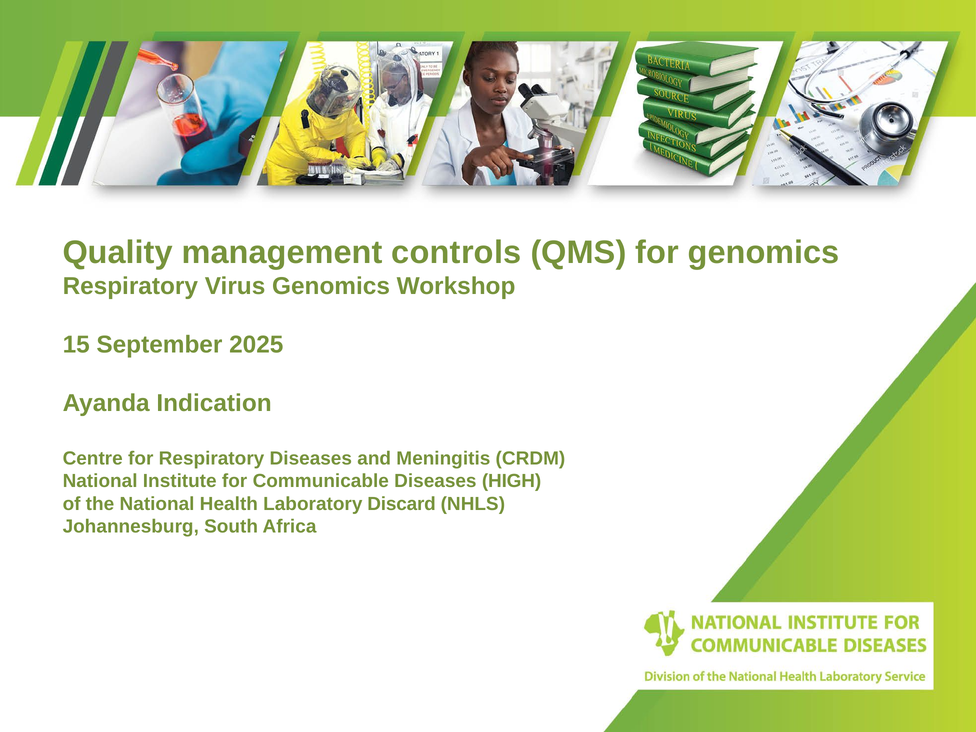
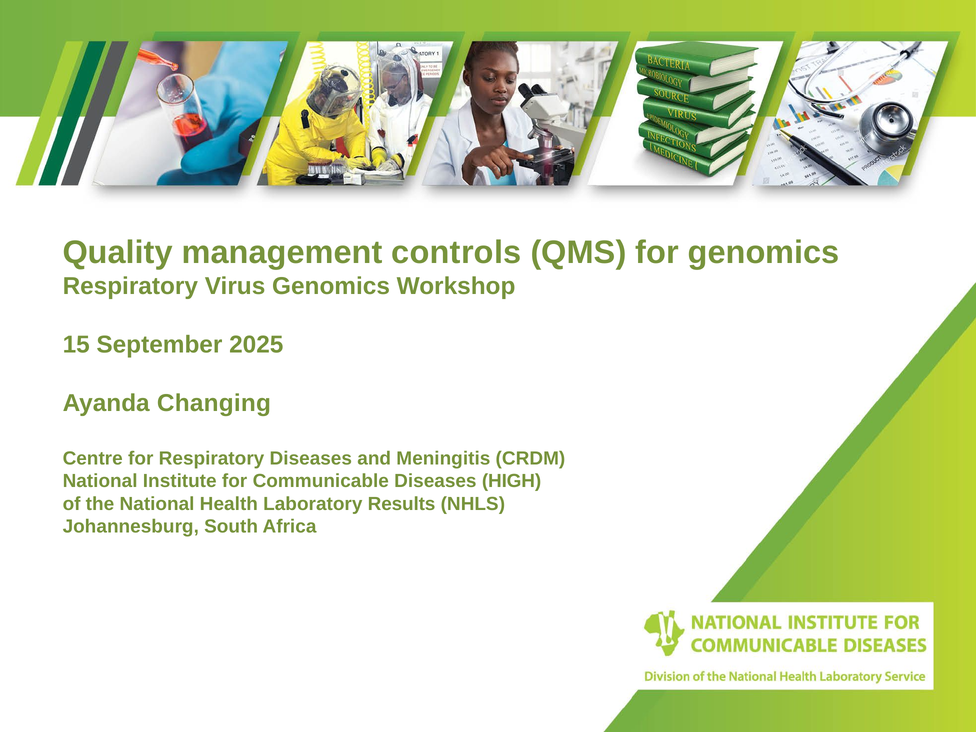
Indication: Indication -> Changing (214, 403)
Discard: Discard -> Results (402, 504)
